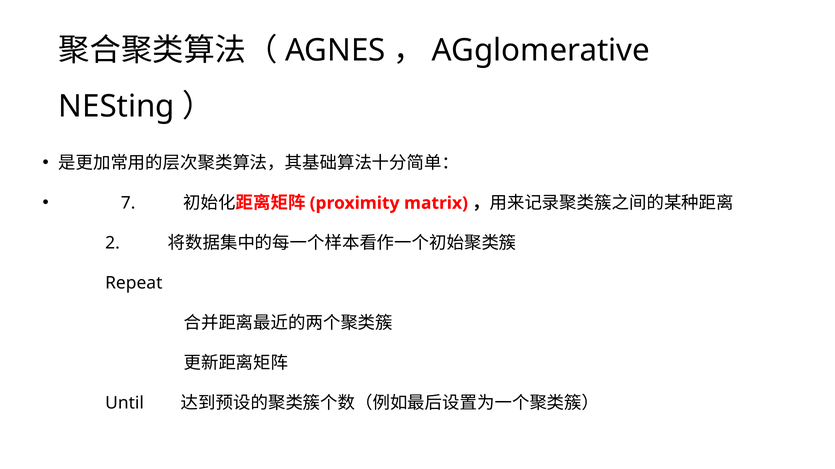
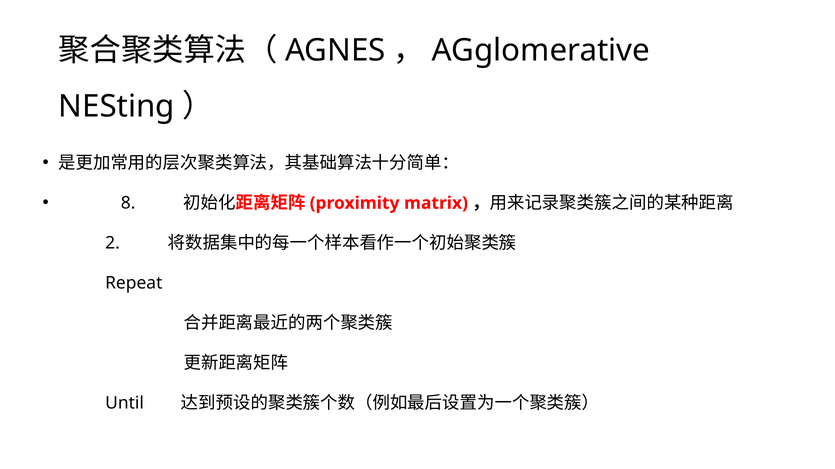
7: 7 -> 8 (128, 203)
